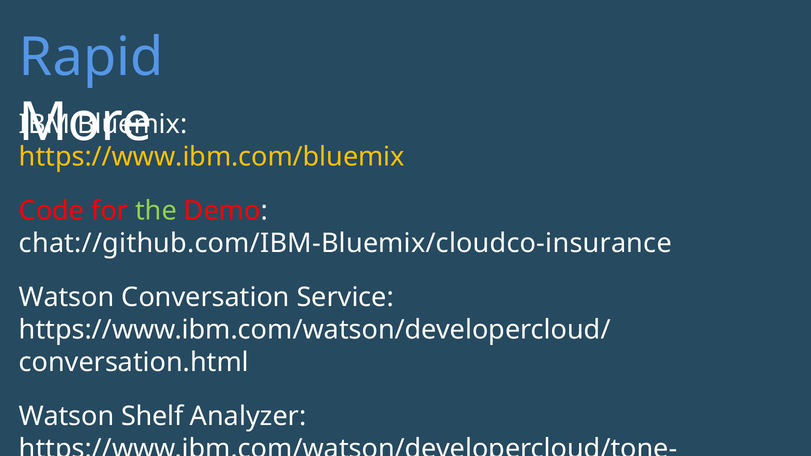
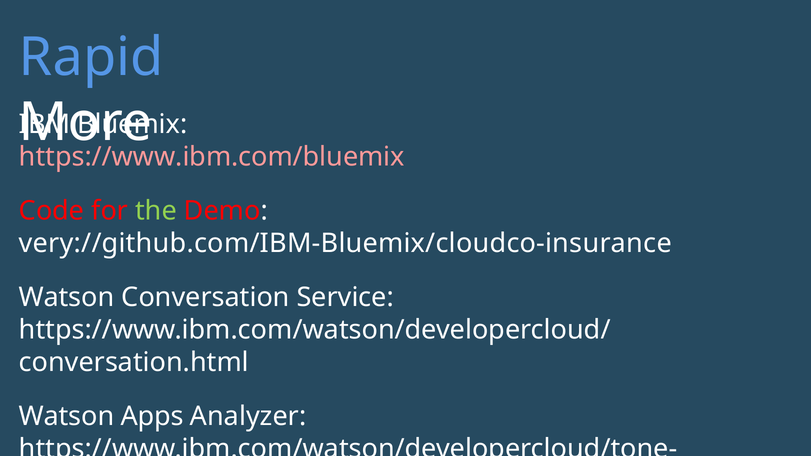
https://www.ibm.com/bluemix colour: yellow -> pink (212, 157)
chat://github.com/IBM-Bluemix/cloudco-insurance: chat://github.com/IBM-Bluemix/cloudco-insurance -> very://github.com/IBM-Bluemix/cloudco-insurance (345, 243)
Shelf: Shelf -> Apps (152, 416)
